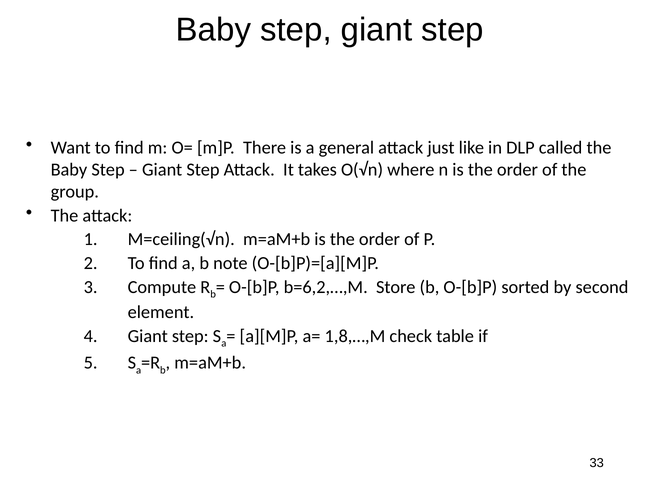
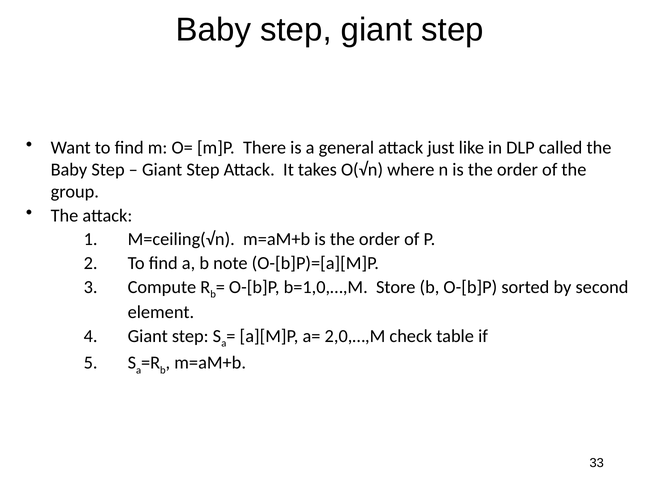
b=6,2,…,M: b=6,2,…,M -> b=1,0,…,M (326, 287)
1,8,…,M: 1,8,…,M -> 2,0,…,M (355, 336)
